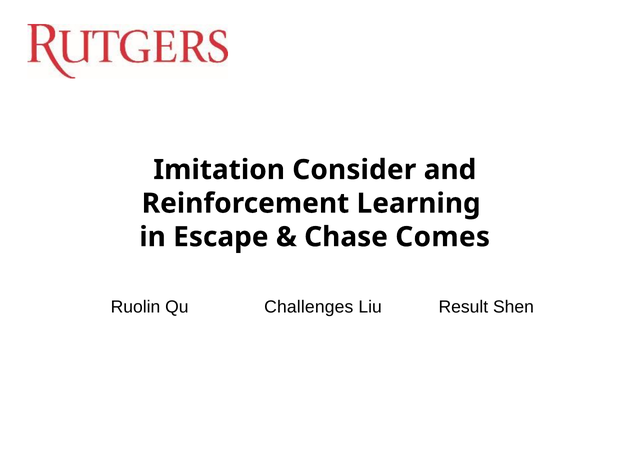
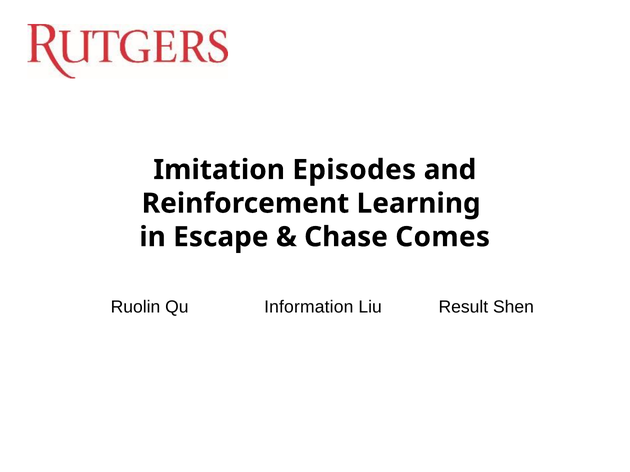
Consider: Consider -> Episodes (354, 170)
Challenges: Challenges -> Information (309, 307)
